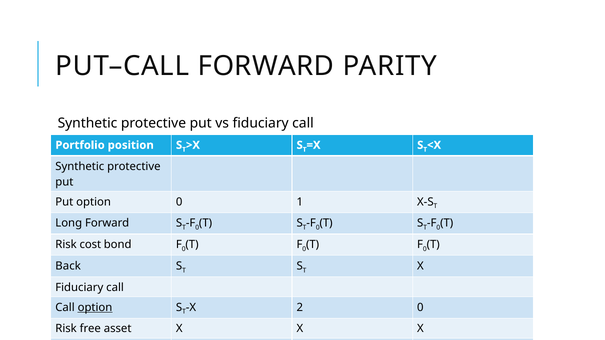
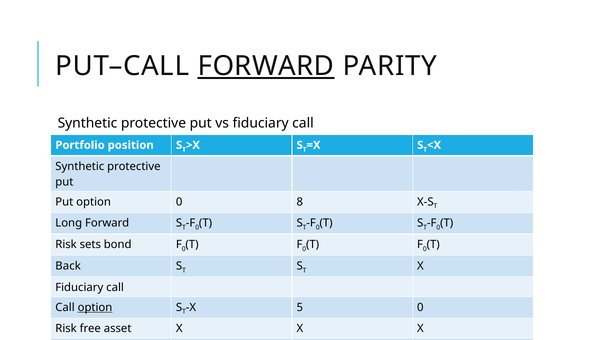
FORWARD underline: none -> present (266, 66)
1: 1 -> 8 (300, 202)
cost: cost -> sets (90, 245)
2: 2 -> 5 (300, 308)
